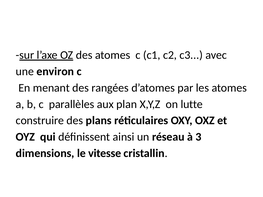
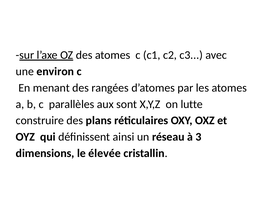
plan: plan -> sont (127, 104)
vitesse: vitesse -> élevée (105, 153)
